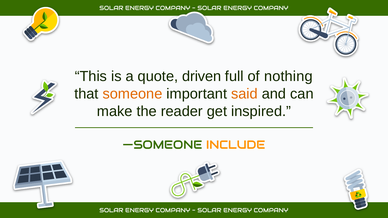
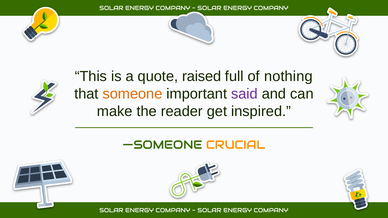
driven: driven -> raised (202, 76)
said colour: orange -> purple (244, 94)
INCLUDE: INCLUDE -> CRUCIAL (236, 145)
